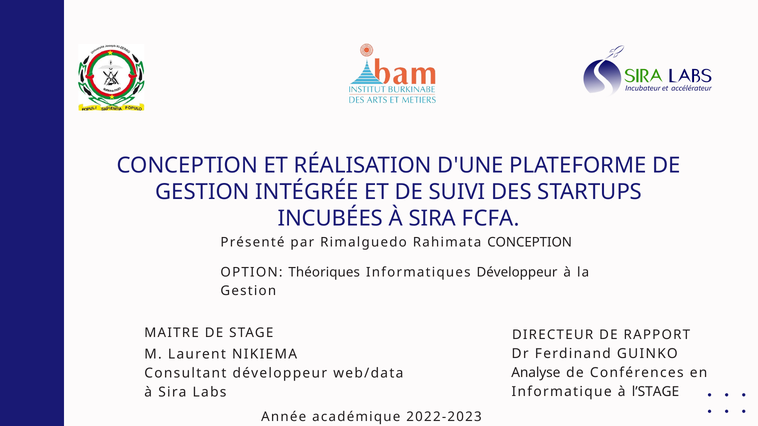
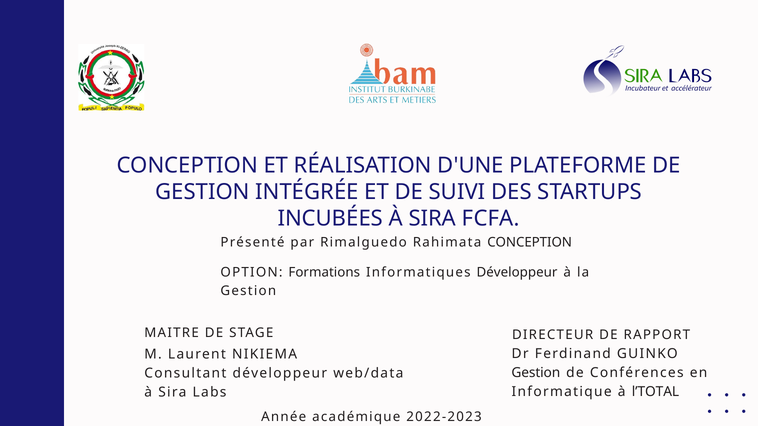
Théoriques: Théoriques -> Formations (324, 273)
Analyse: Analyse -> Gestion (536, 373)
l’STAGE: l’STAGE -> l’TOTAL (655, 392)
